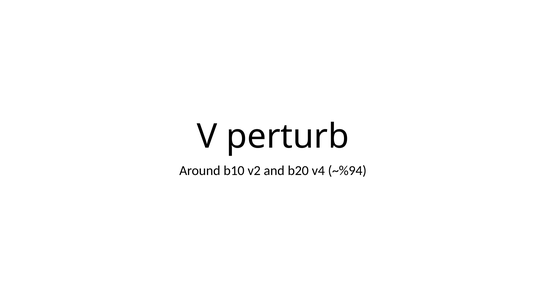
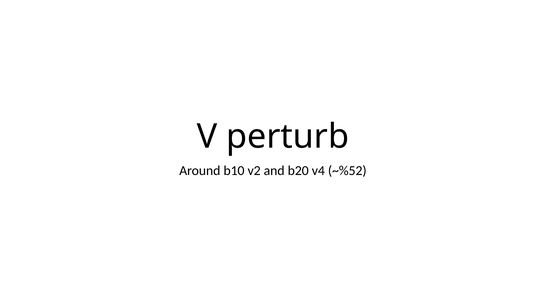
~%94: ~%94 -> ~%52 (347, 171)
